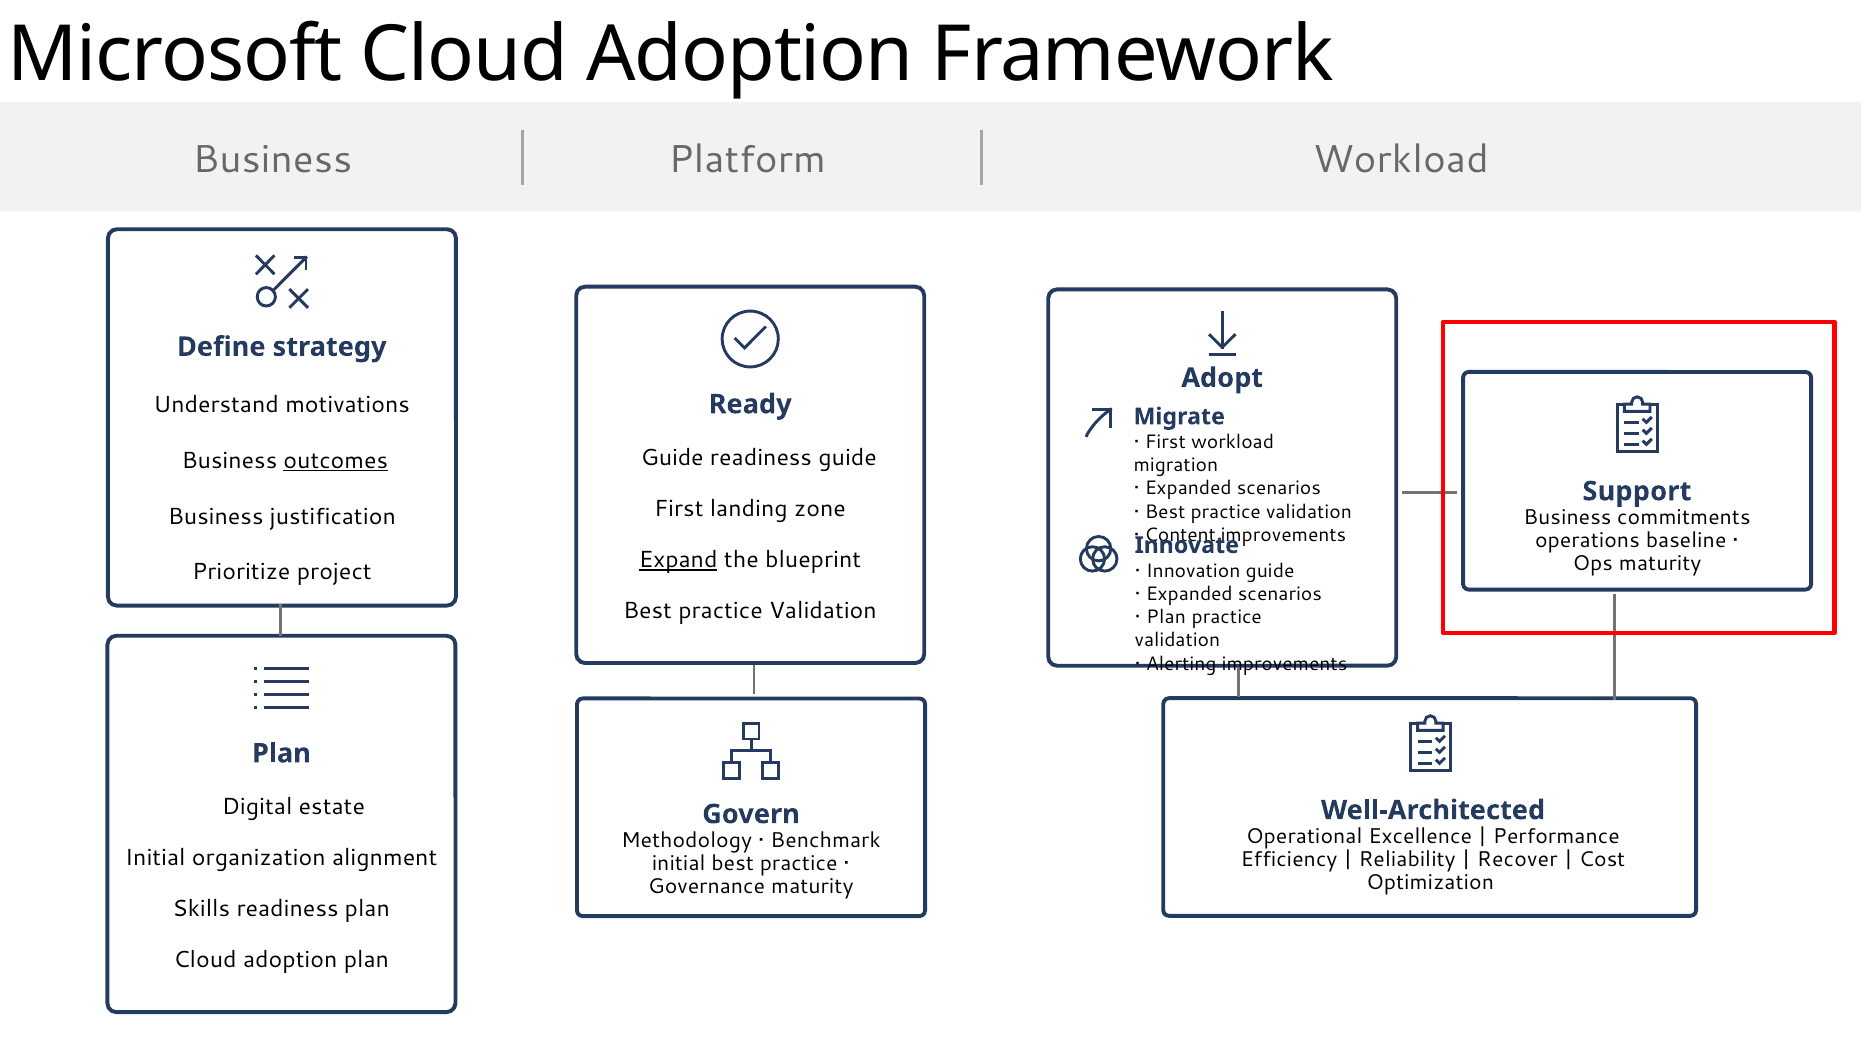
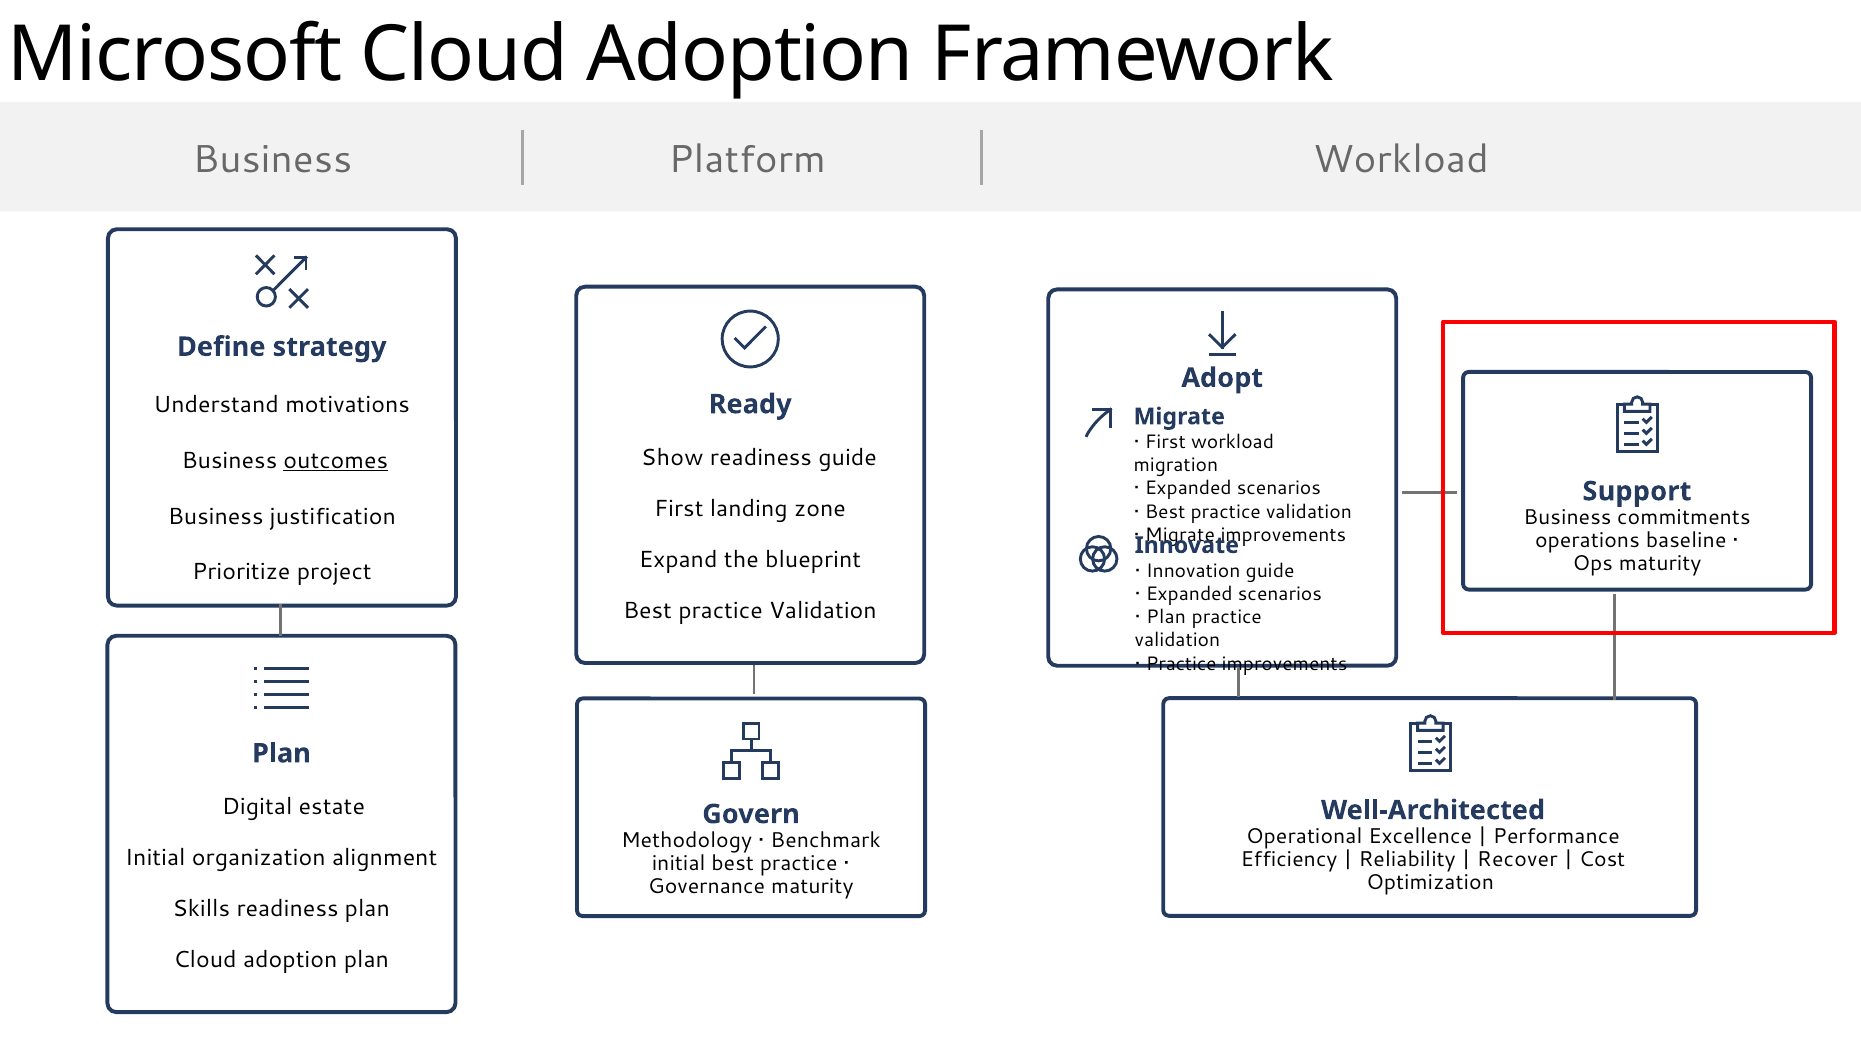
Guide: Guide -> Show (672, 457)
Content: Content -> Migrate (1180, 535)
Expand underline: present -> none (678, 560)
Alerting: Alerting -> Practice (1181, 664)
